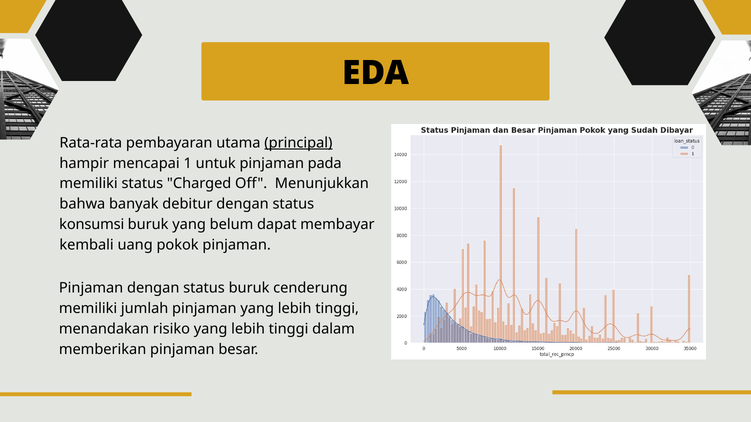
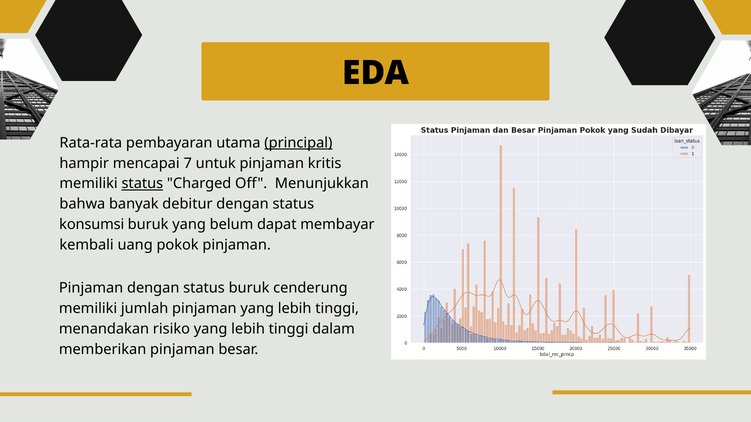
1: 1 -> 7 (188, 163)
pada: pada -> kritis (325, 163)
status underline: none -> present (142, 184)
